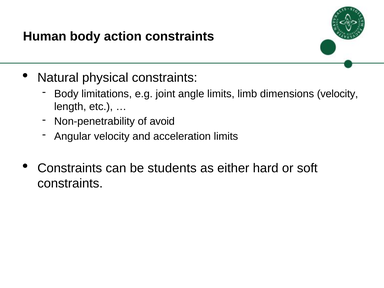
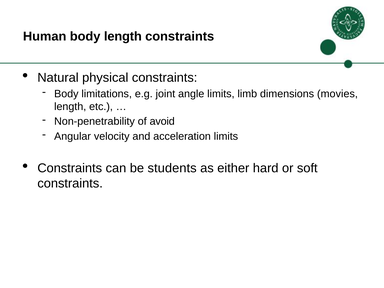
body action: action -> length (123, 36)
dimensions velocity: velocity -> movies (337, 94)
